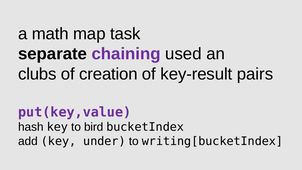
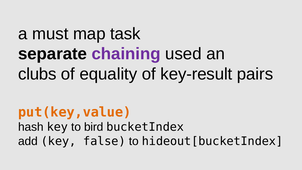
math: math -> must (50, 34)
creation: creation -> equality (108, 74)
put(key,value colour: purple -> orange (75, 112)
under: under -> false (104, 141)
writing[bucketIndex: writing[bucketIndex -> hideout[bucketIndex (212, 141)
